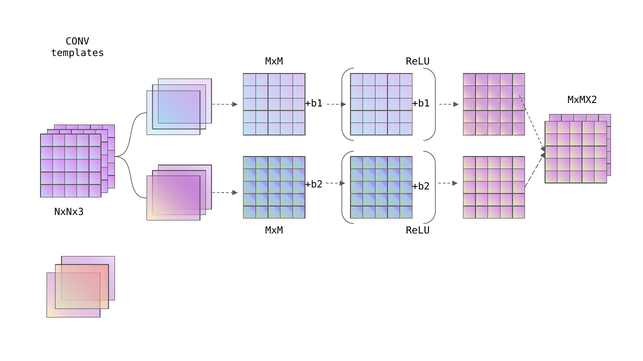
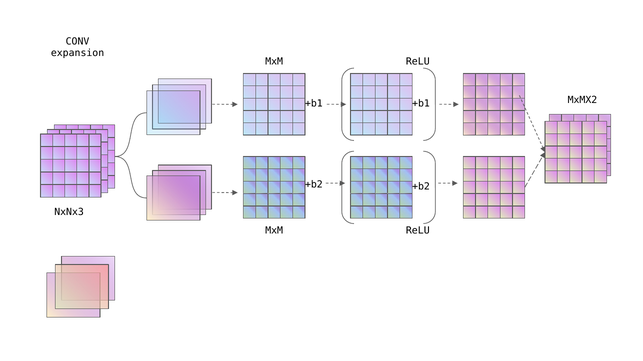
templates: templates -> expansion (78, 53)
